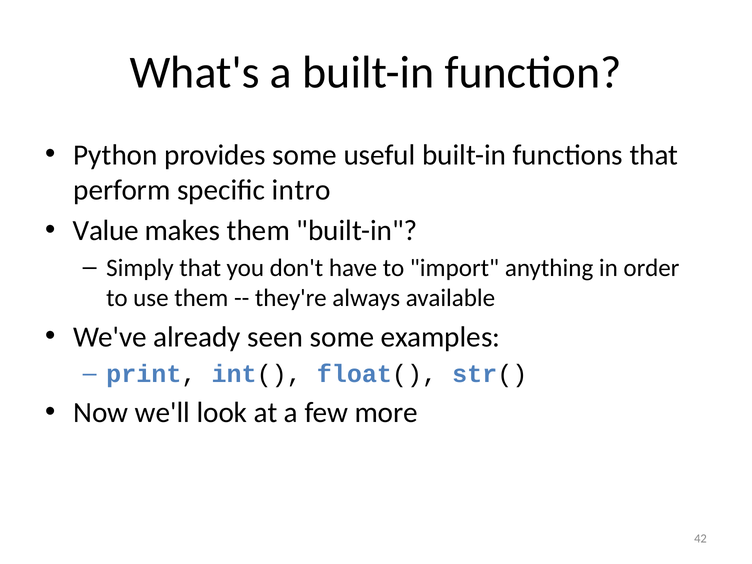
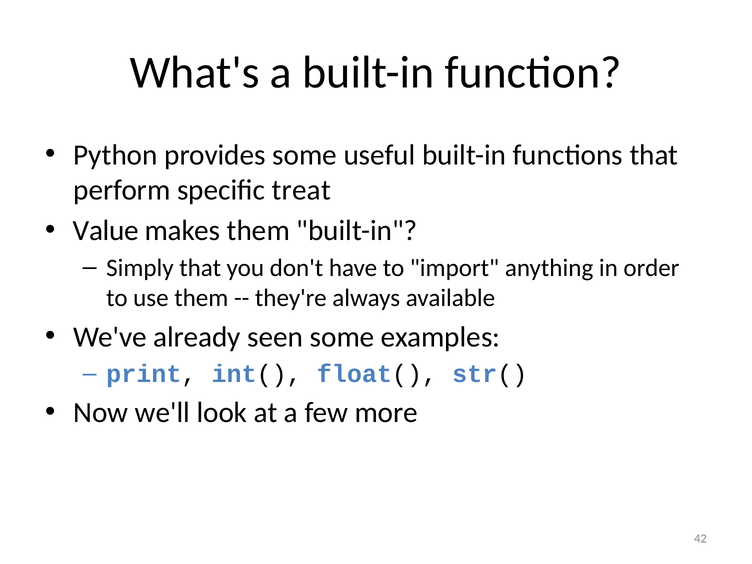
intro: intro -> treat (301, 190)
